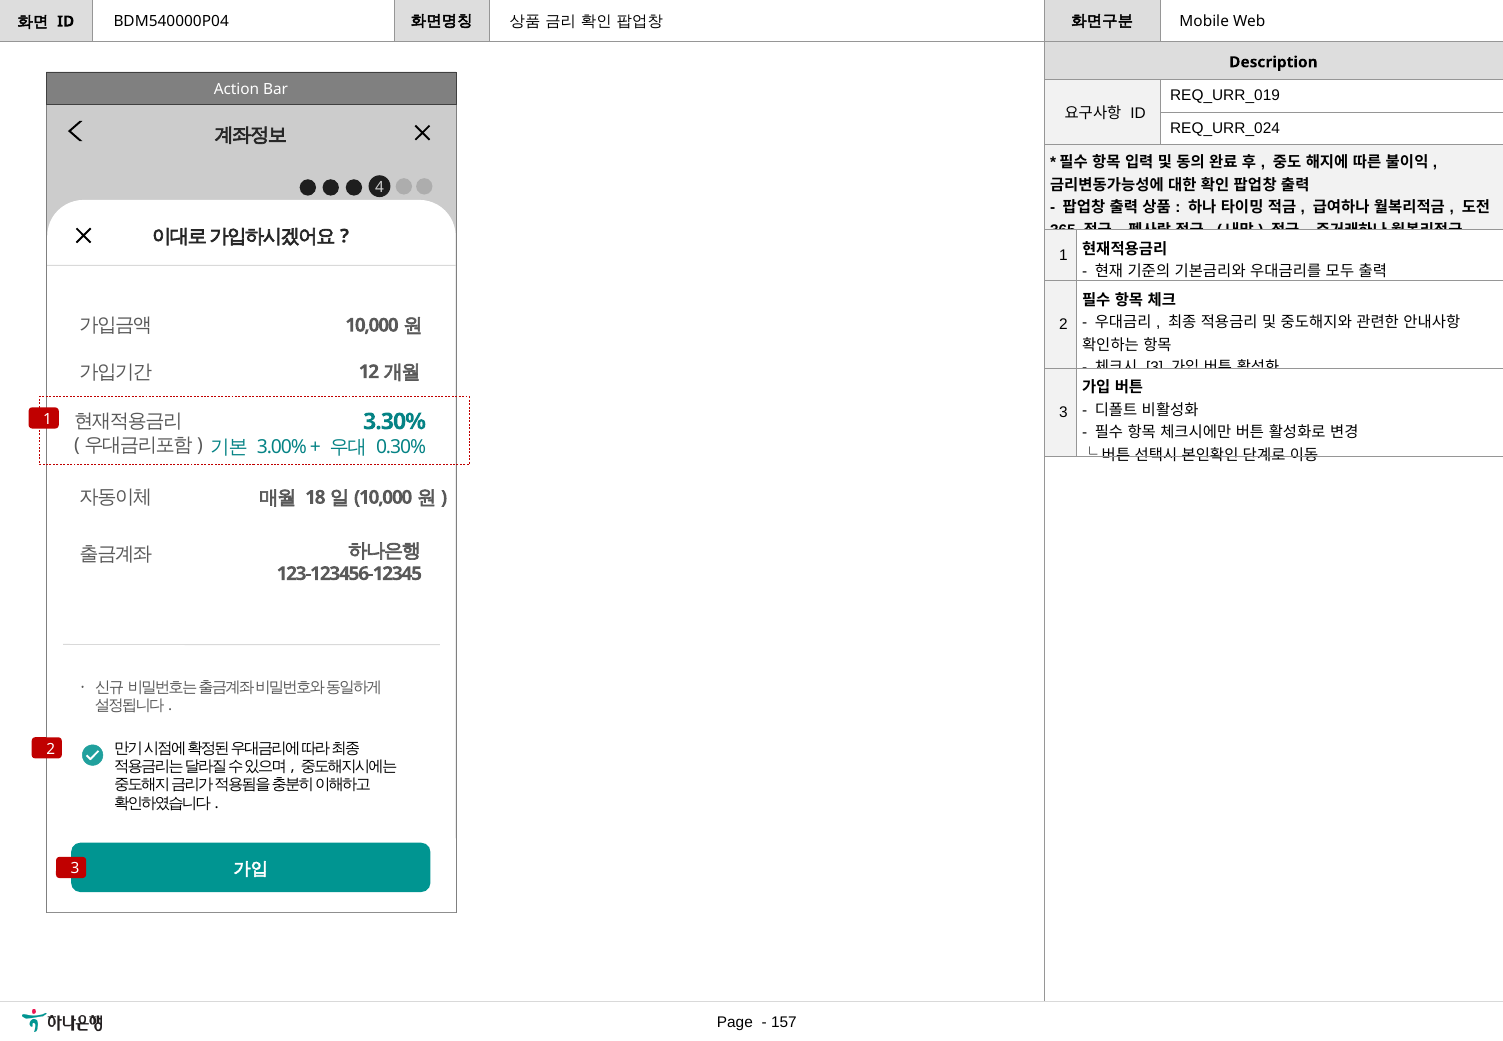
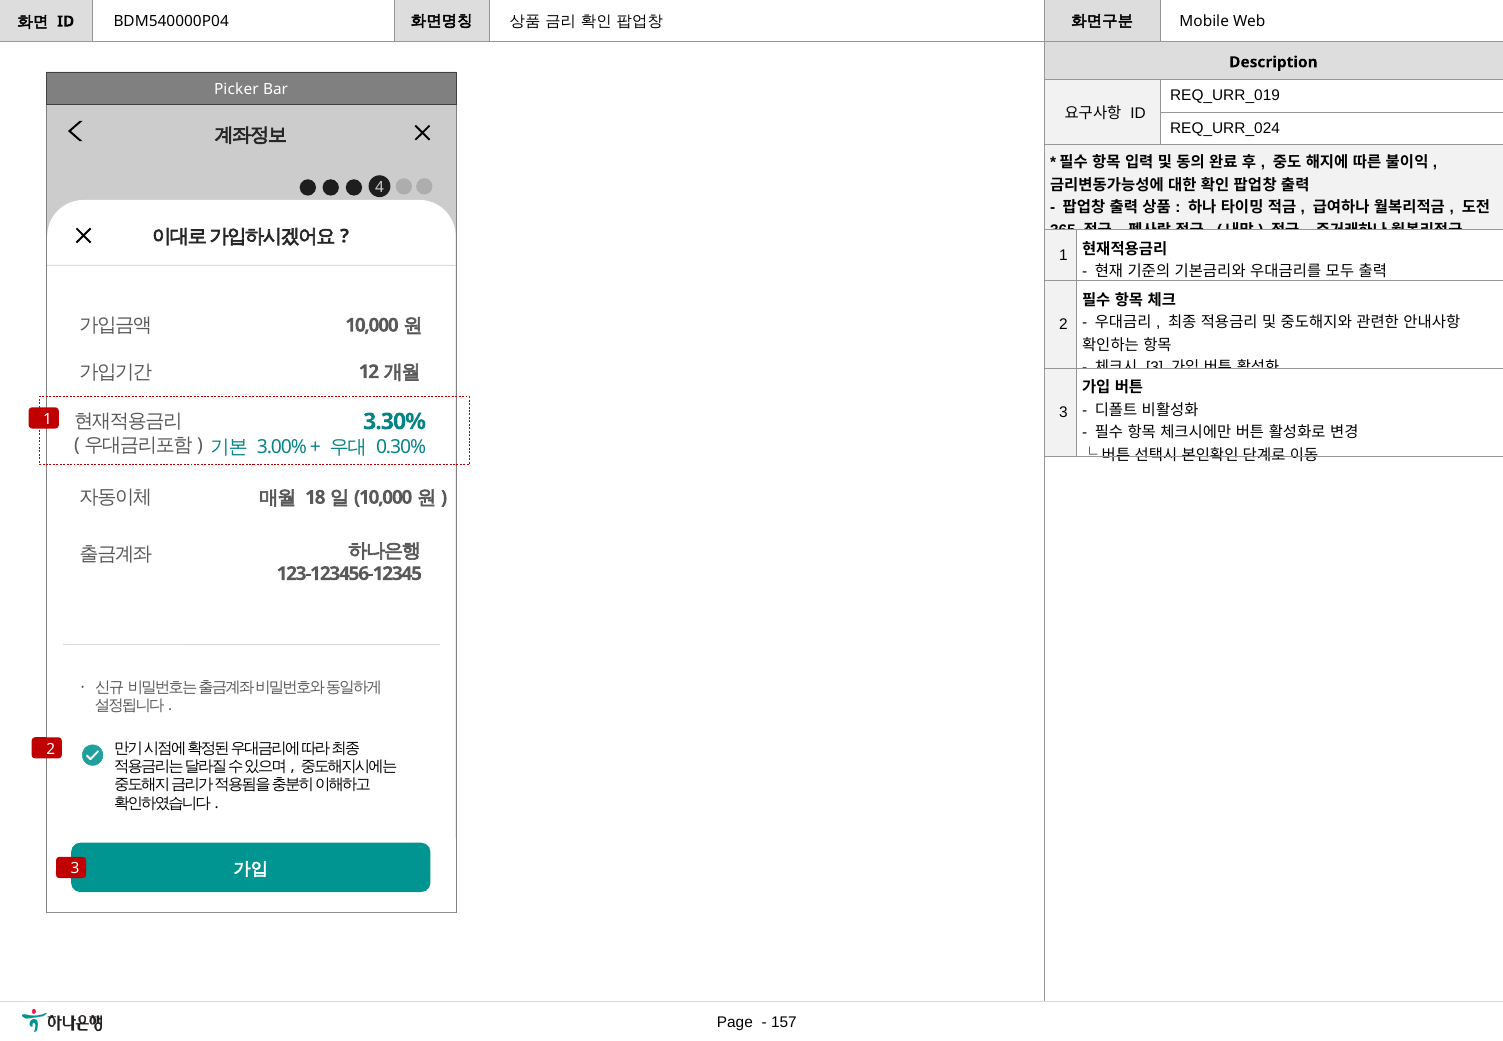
Action: Action -> Picker (236, 89)
